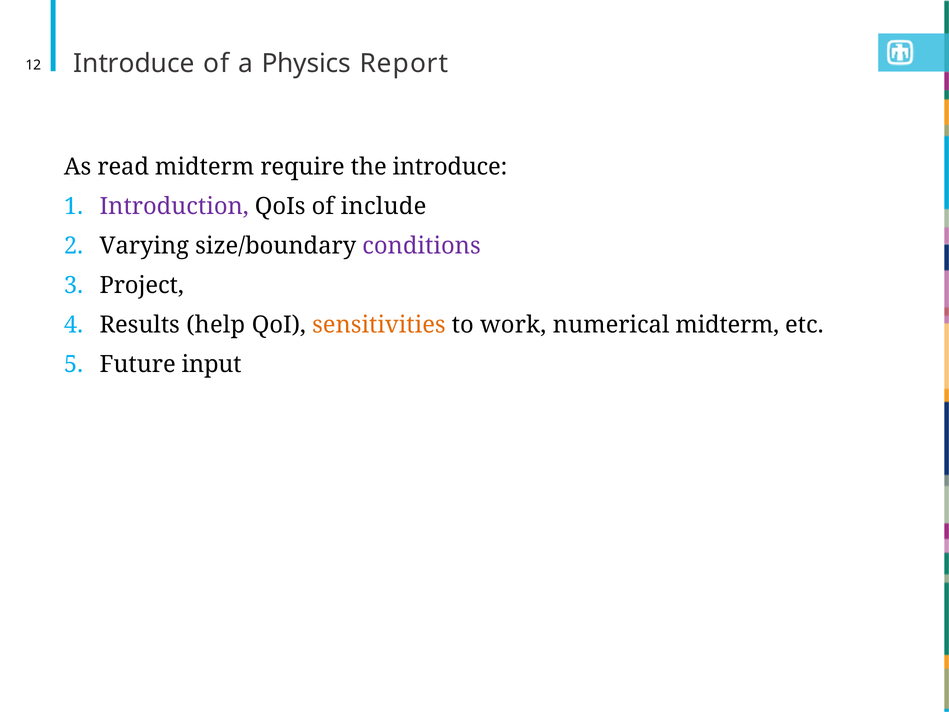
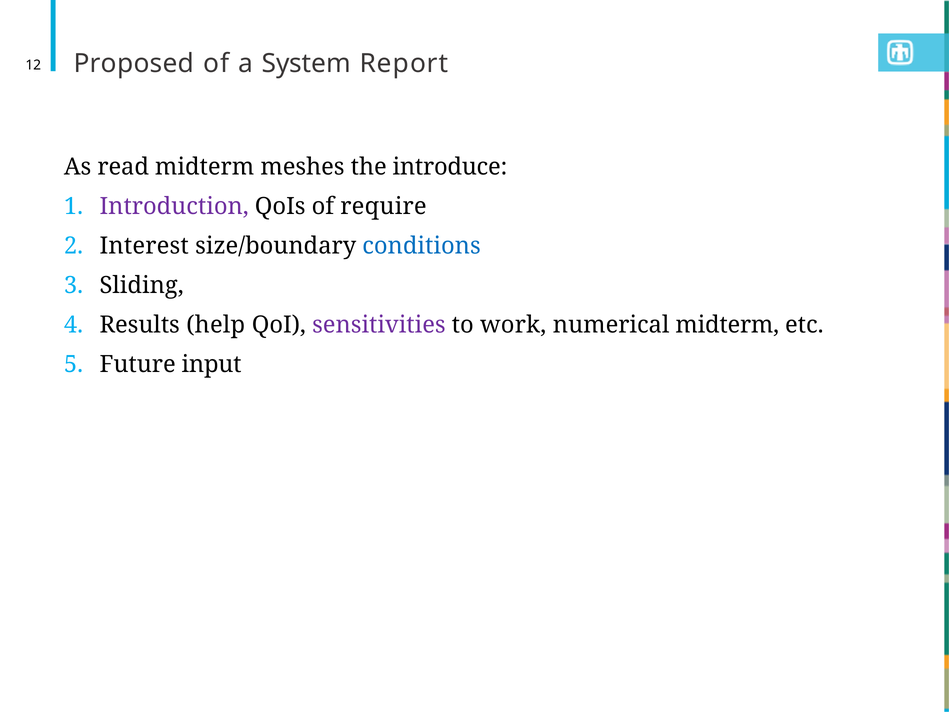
12 Introduce: Introduce -> Proposed (134, 64)
Physics: Physics -> System (306, 64)
require: require -> meshes (302, 167)
include: include -> require (383, 207)
Varying: Varying -> Interest (144, 246)
conditions colour: purple -> blue (421, 246)
Project: Project -> Sliding (142, 286)
sensitivities colour: orange -> purple (379, 325)
